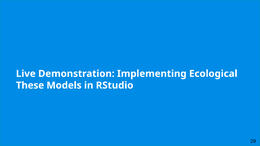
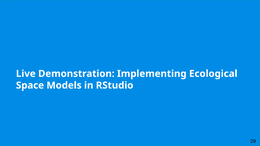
These: These -> Space (30, 86)
